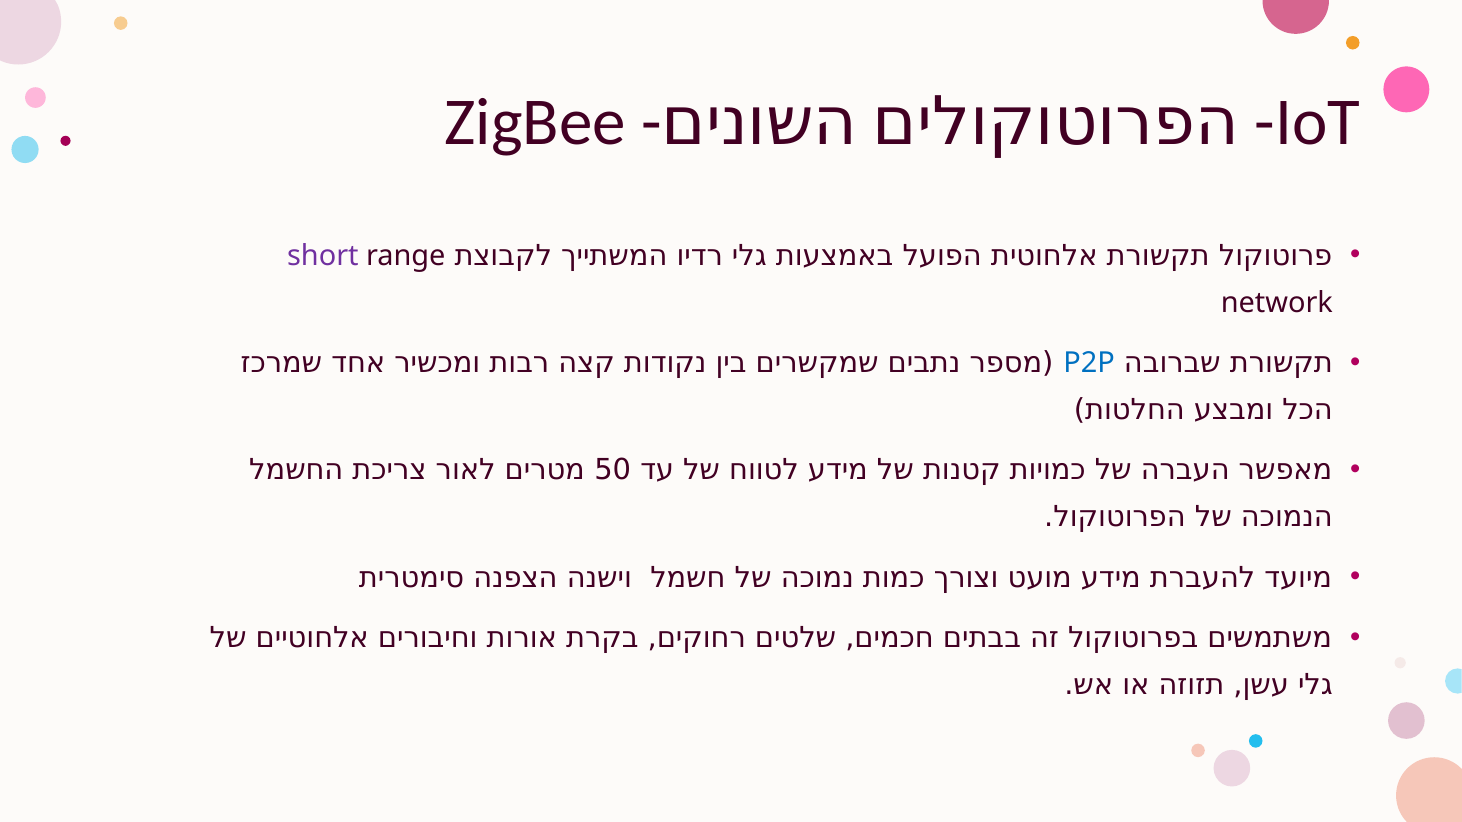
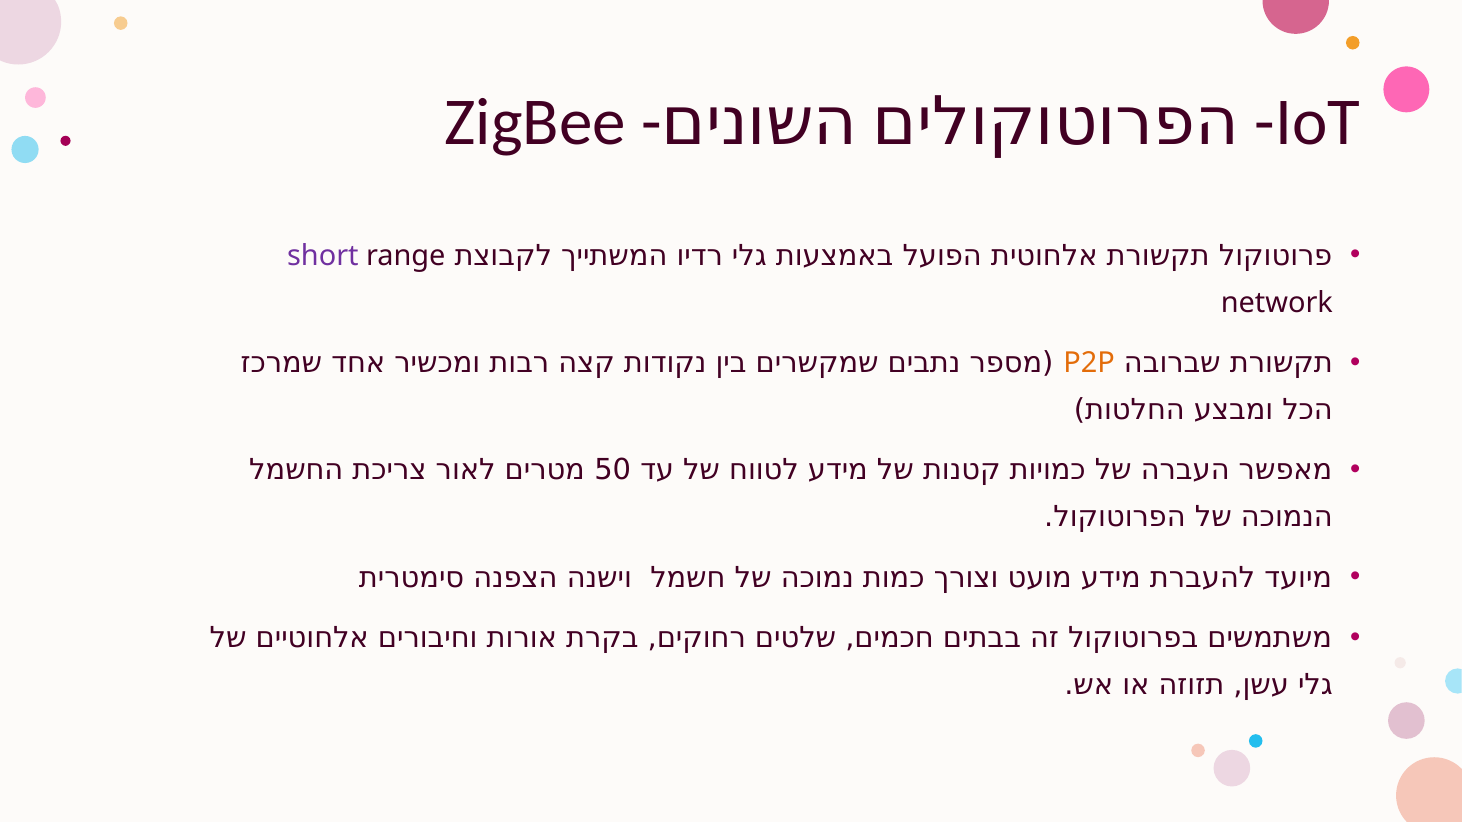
P2P colour: blue -> orange (1089, 363)
